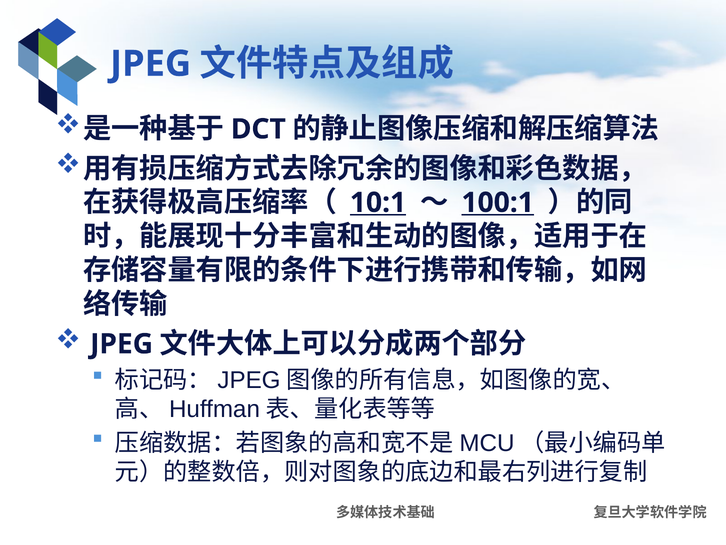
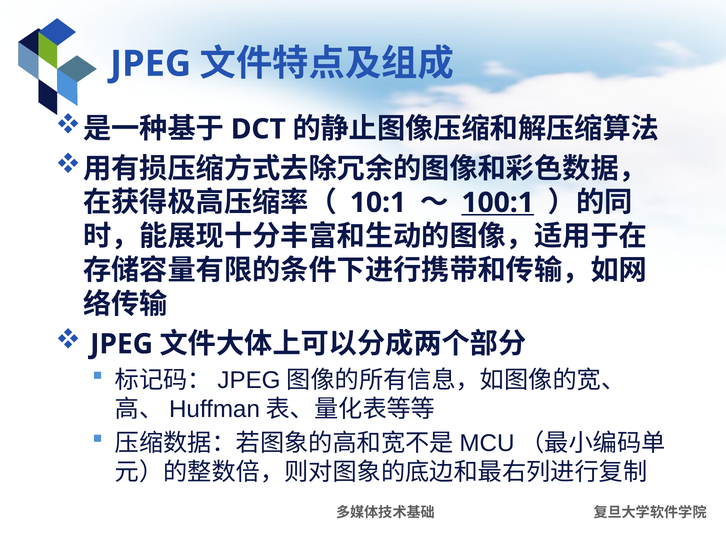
10:1 underline: present -> none (378, 202)
